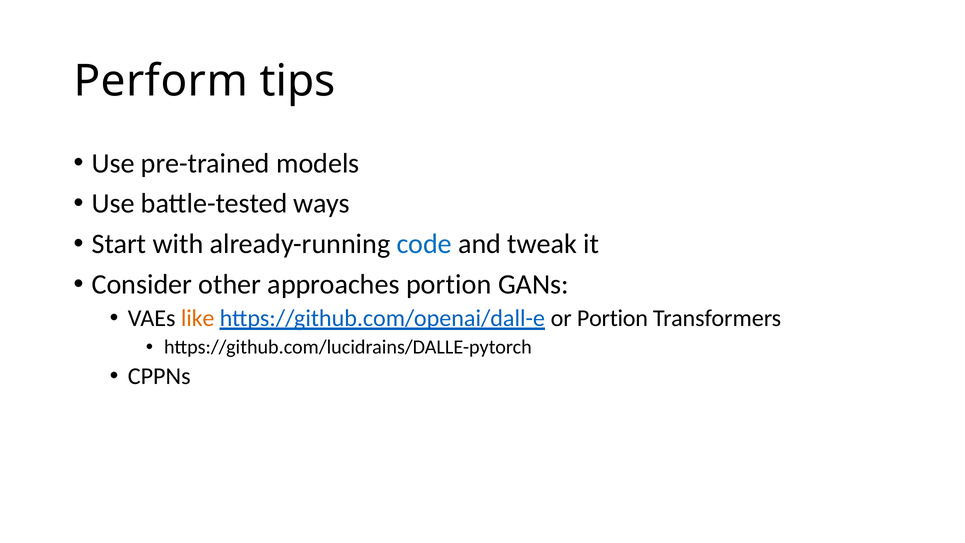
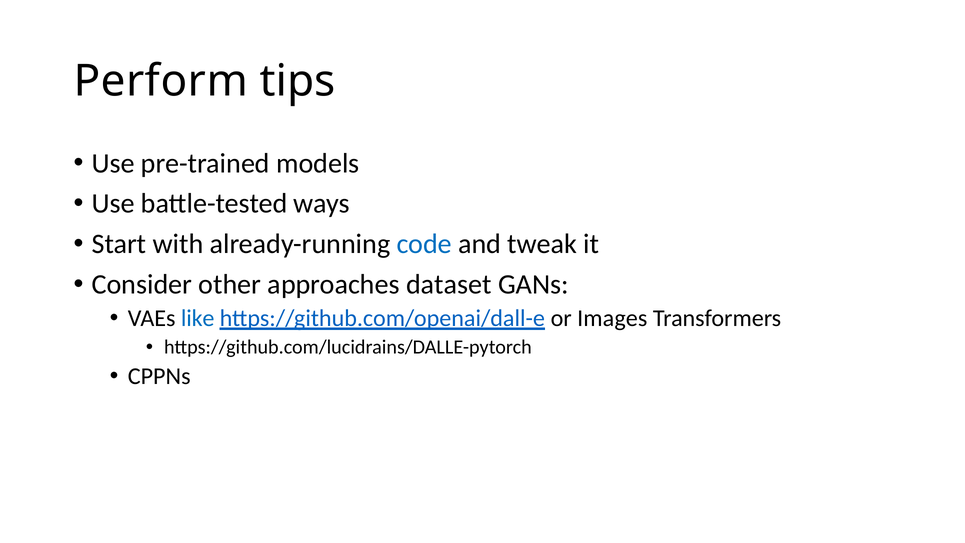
approaches portion: portion -> dataset (449, 285)
like colour: orange -> blue (198, 318)
or Portion: Portion -> Images (612, 318)
